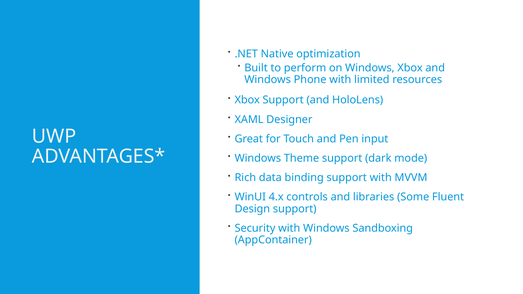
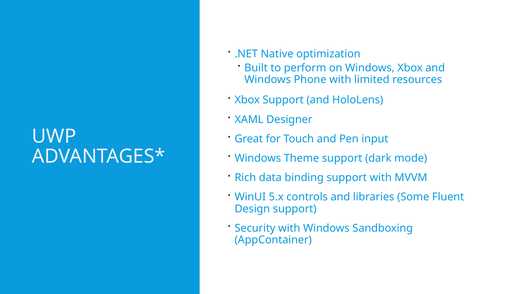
4.x: 4.x -> 5.x (276, 197)
